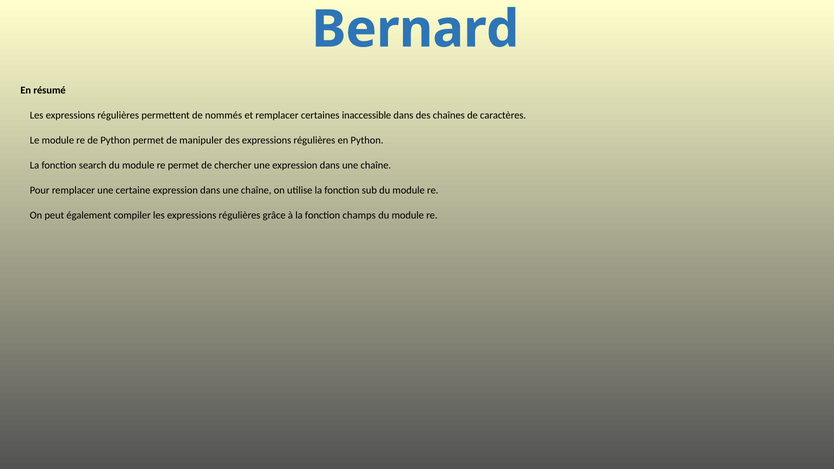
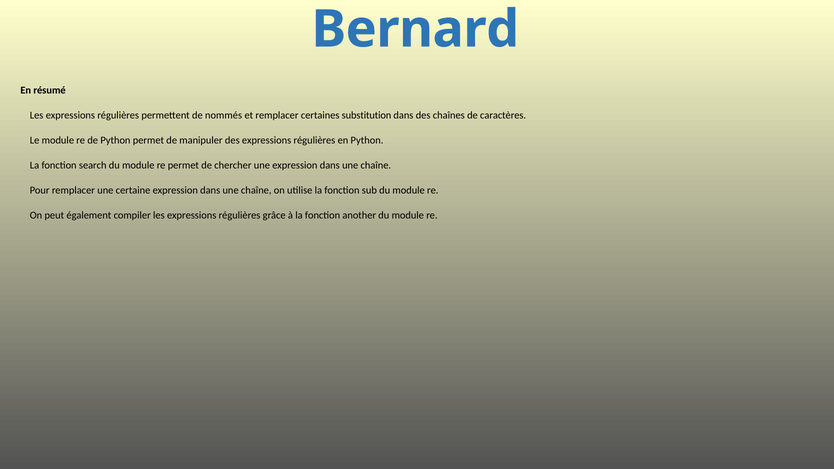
inaccessible: inaccessible -> substitution (367, 115)
champs: champs -> another (359, 215)
